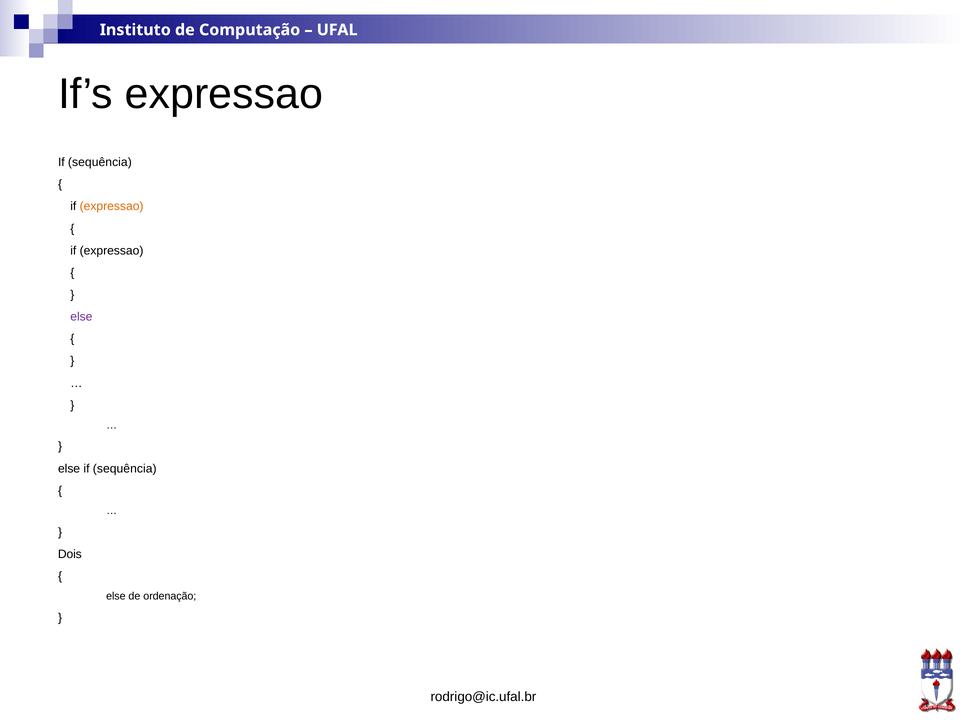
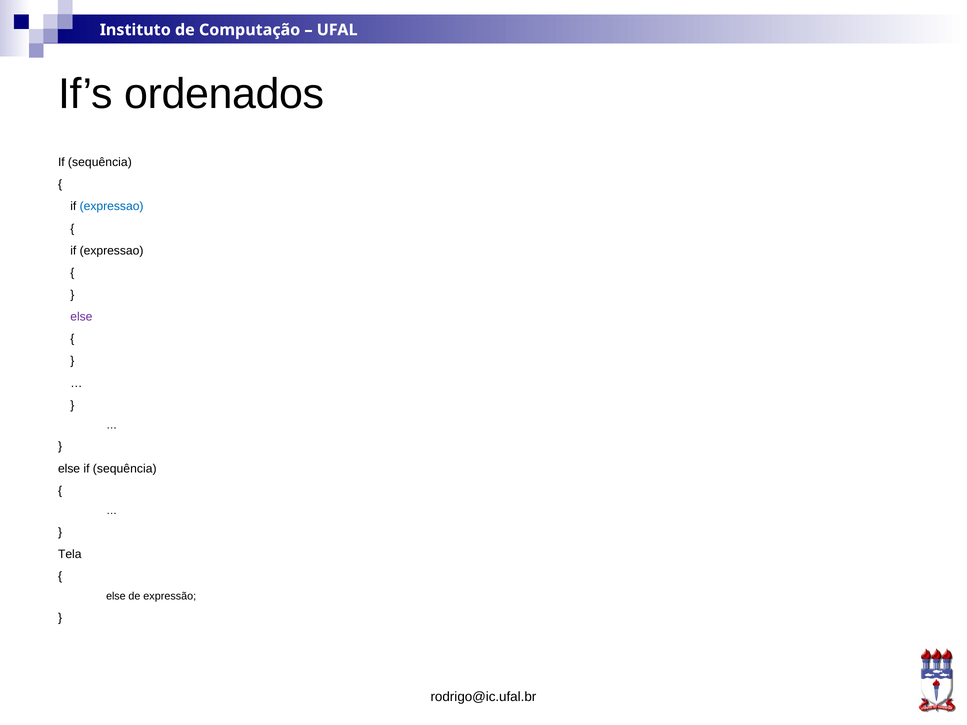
If’s expressao: expressao -> ordenados (224, 94)
expressao colour: orange -> blue (112, 207)
Dois: Dois -> Tela (70, 554)
ordenação: ordenação -> expressão (170, 596)
